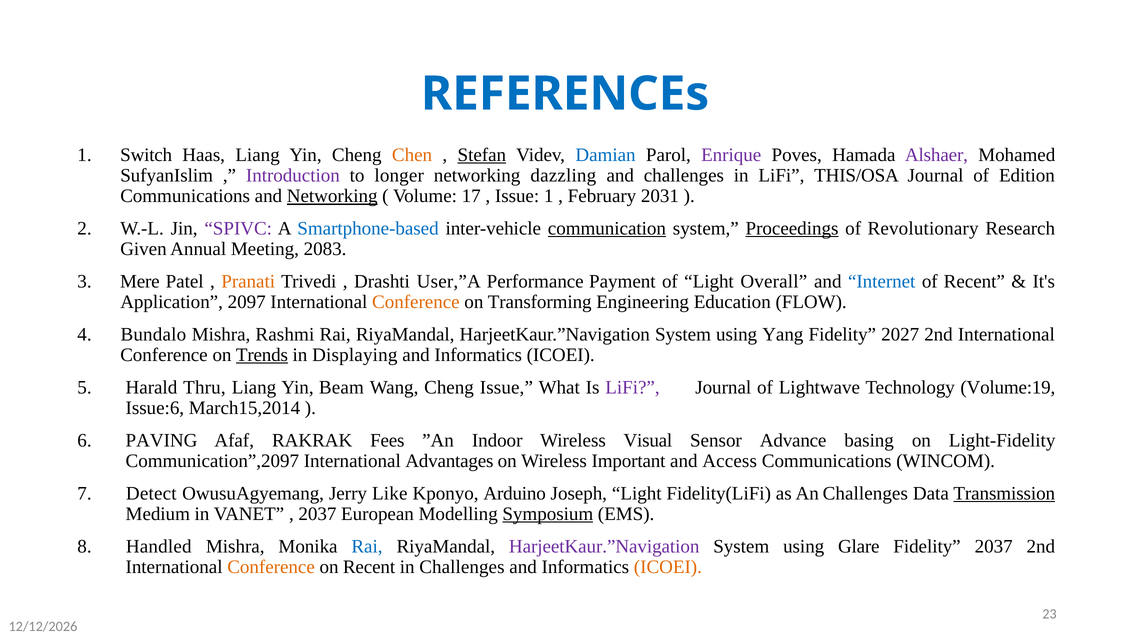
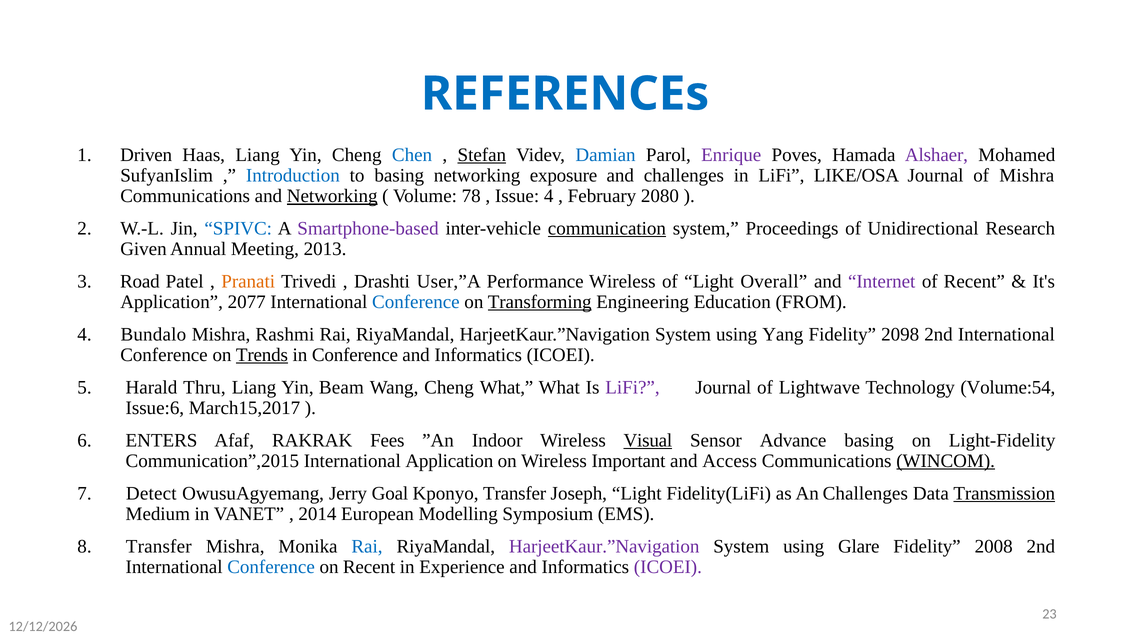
Switch: Switch -> Driven (146, 155)
Chen colour: orange -> blue (412, 155)
Introduction colour: purple -> blue (293, 176)
to longer: longer -> basing (399, 176)
dazzling: dazzling -> exposure (564, 176)
THIS/OSA: THIS/OSA -> LIKE/OSA (857, 176)
of Edition: Edition -> Mishra (1027, 176)
17: 17 -> 78 (471, 196)
Issue 1: 1 -> 4 (549, 196)
2031: 2031 -> 2080 (660, 196)
SPIVC colour: purple -> blue (238, 229)
Smartphone-based colour: blue -> purple (368, 229)
Proceedings underline: present -> none (792, 229)
Revolutionary: Revolutionary -> Unidirectional (923, 229)
2083: 2083 -> 2013 (325, 249)
Mere: Mere -> Road (140, 282)
Performance Payment: Payment -> Wireless (622, 282)
Internet colour: blue -> purple (882, 282)
2097: 2097 -> 2077 (247, 302)
Conference colour: orange -> blue (416, 302)
Transforming underline: none -> present (540, 302)
FLOW: FLOW -> FROM (811, 302)
2027: 2027 -> 2098 (900, 335)
in Displaying: Displaying -> Conference (355, 355)
Cheng Issue: Issue -> What (507, 388)
Volume:19: Volume:19 -> Volume:54 (1008, 388)
March15,2014: March15,2014 -> March15,2017 (245, 408)
PAVING: PAVING -> ENTERS (162, 441)
Visual underline: none -> present (648, 441)
Communication”,2097: Communication”,2097 -> Communication”,2015 (212, 461)
International Advantages: Advantages -> Application (449, 461)
WINCOM underline: none -> present (946, 461)
Like: Like -> Goal (390, 494)
Kponyo Arduino: Arduino -> Transfer (515, 494)
2037: 2037 -> 2014 (317, 514)
Symposium underline: present -> none (548, 514)
Handled: Handled -> Transfer (159, 547)
Fidelity 2037: 2037 -> 2008 (994, 547)
Conference colour: orange -> blue (271, 567)
in Challenges: Challenges -> Experience (462, 567)
ICOEI colour: orange -> purple (668, 567)
